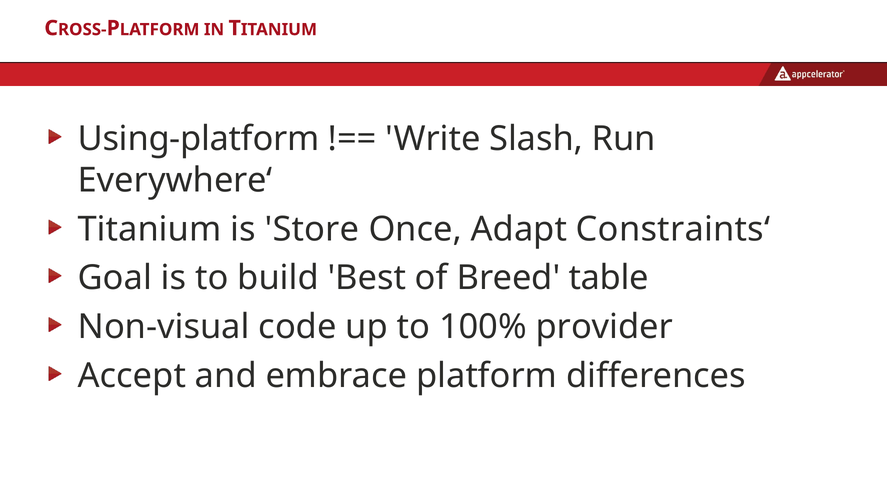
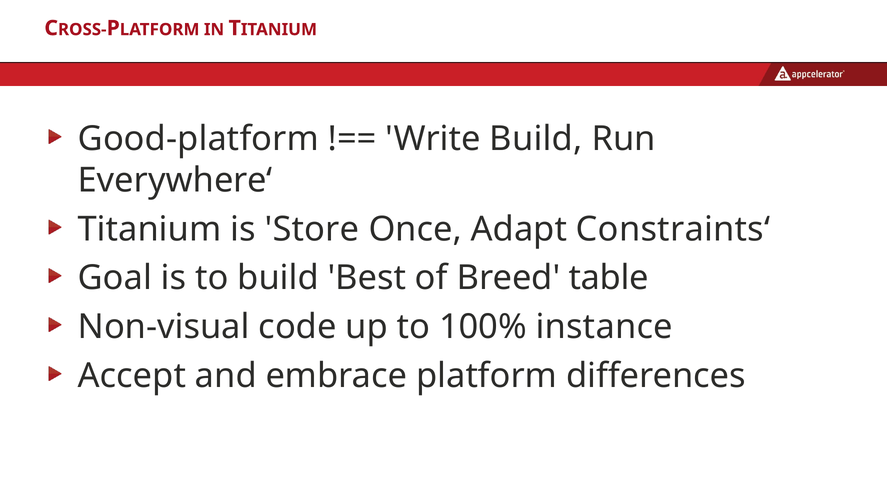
Using-platform: Using-platform -> Good-platform (198, 139)
Write Slash: Slash -> Build (536, 139)
provider: provider -> instance (604, 327)
